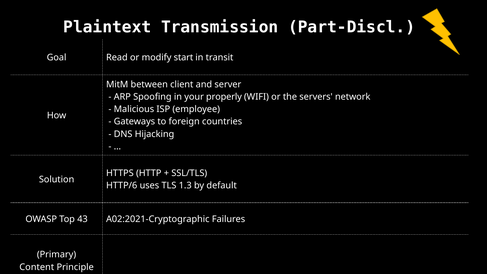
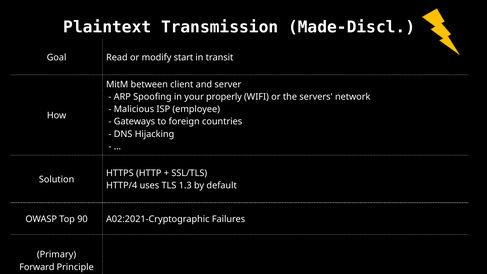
Part-Discl: Part-Discl -> Made-Discl (352, 27)
HTTP/6: HTTP/6 -> HTTP/4 (122, 186)
43: 43 -> 90 (82, 219)
Content: Content -> Forward (37, 267)
